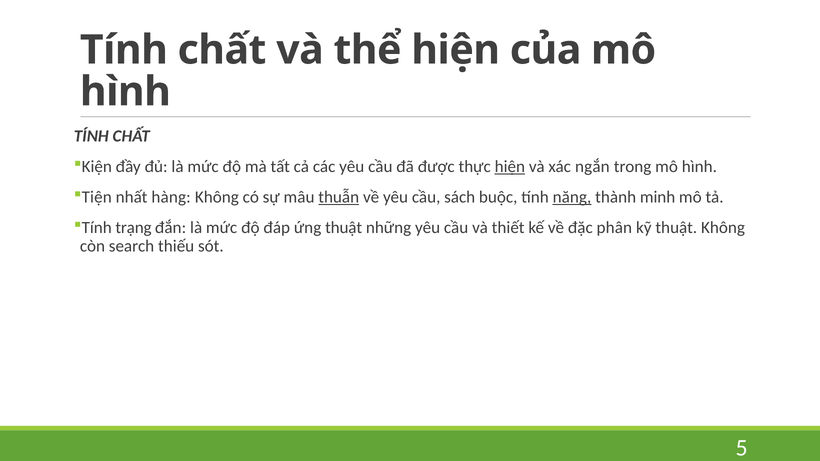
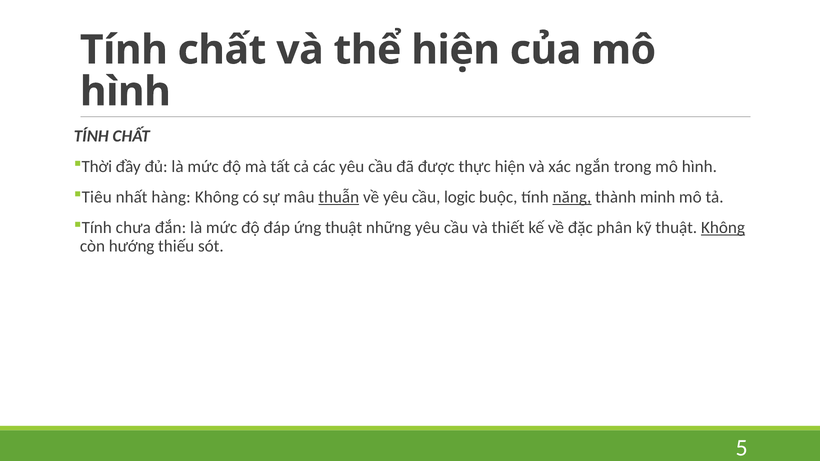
Kiện: Kiện -> Thời (97, 167)
hiện underline: present -> none (510, 167)
Tiện: Tiện -> Tiêu (97, 197)
sách: sách -> logic (460, 197)
trạng: trạng -> chưa (133, 228)
Không underline: none -> present (723, 228)
search: search -> hướng (132, 246)
